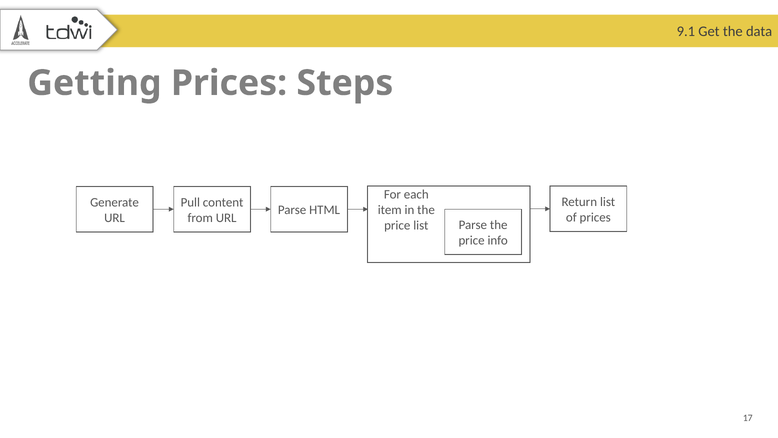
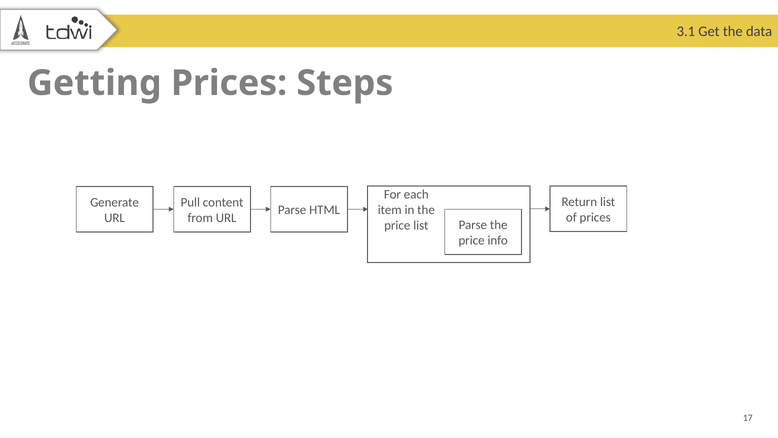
9.1: 9.1 -> 3.1 (686, 32)
